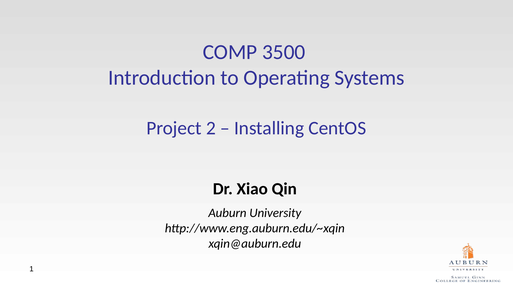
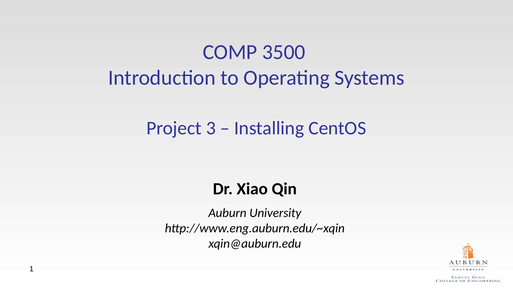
2: 2 -> 3 (211, 128)
